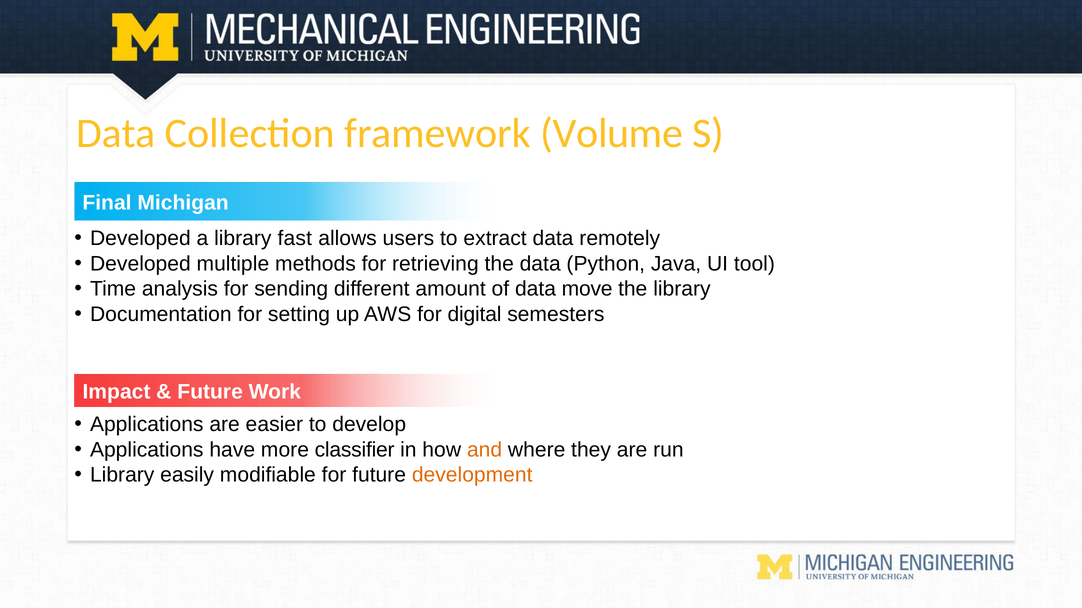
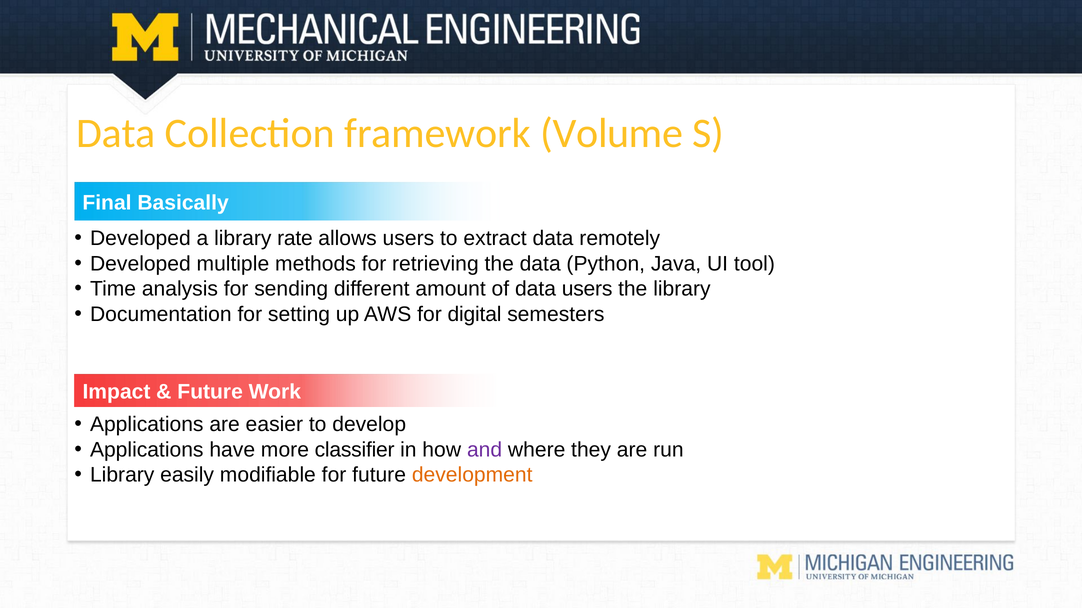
Michigan: Michigan -> Basically (183, 203)
fast: fast -> rate (295, 239)
data move: move -> users (587, 289)
and colour: orange -> purple (485, 450)
